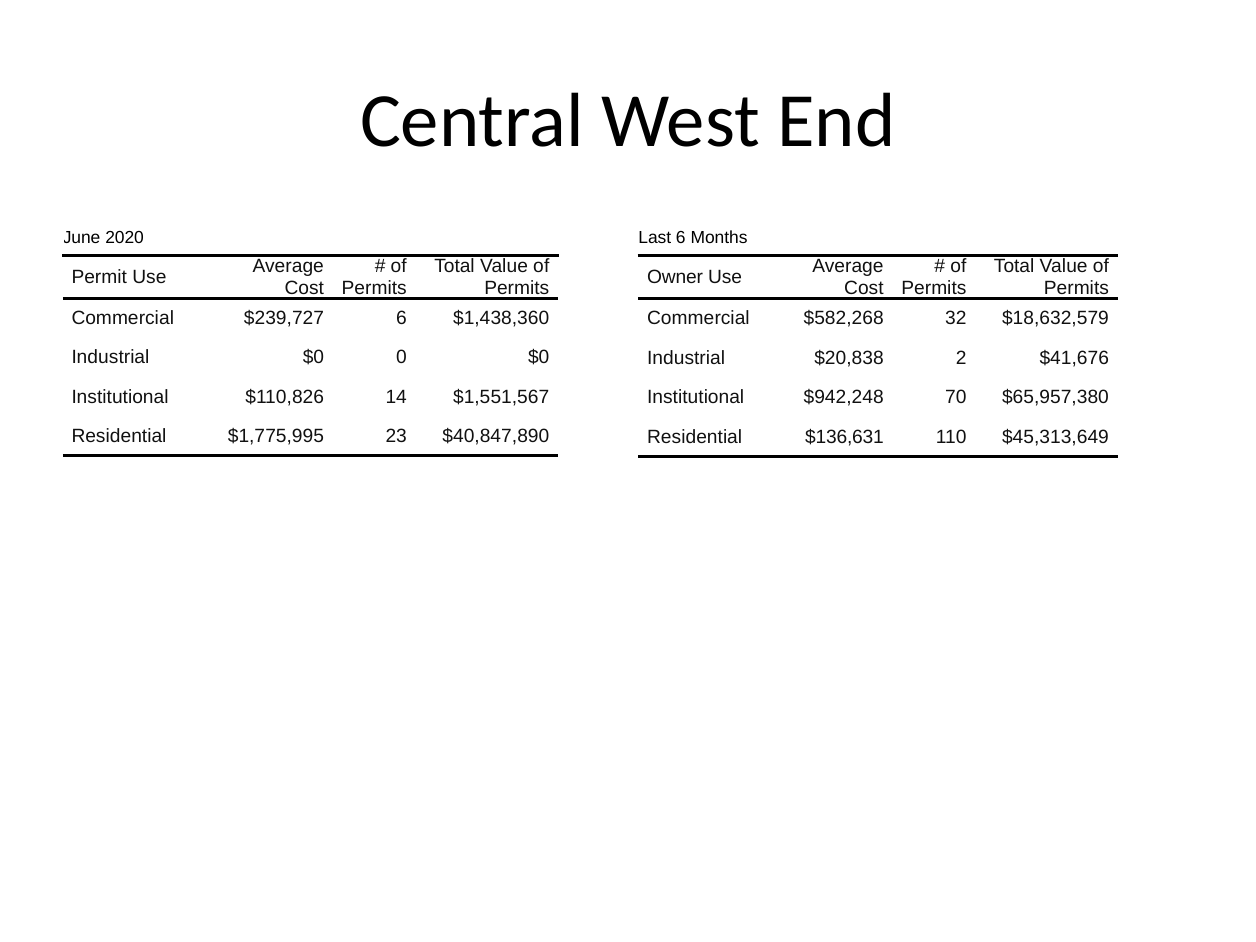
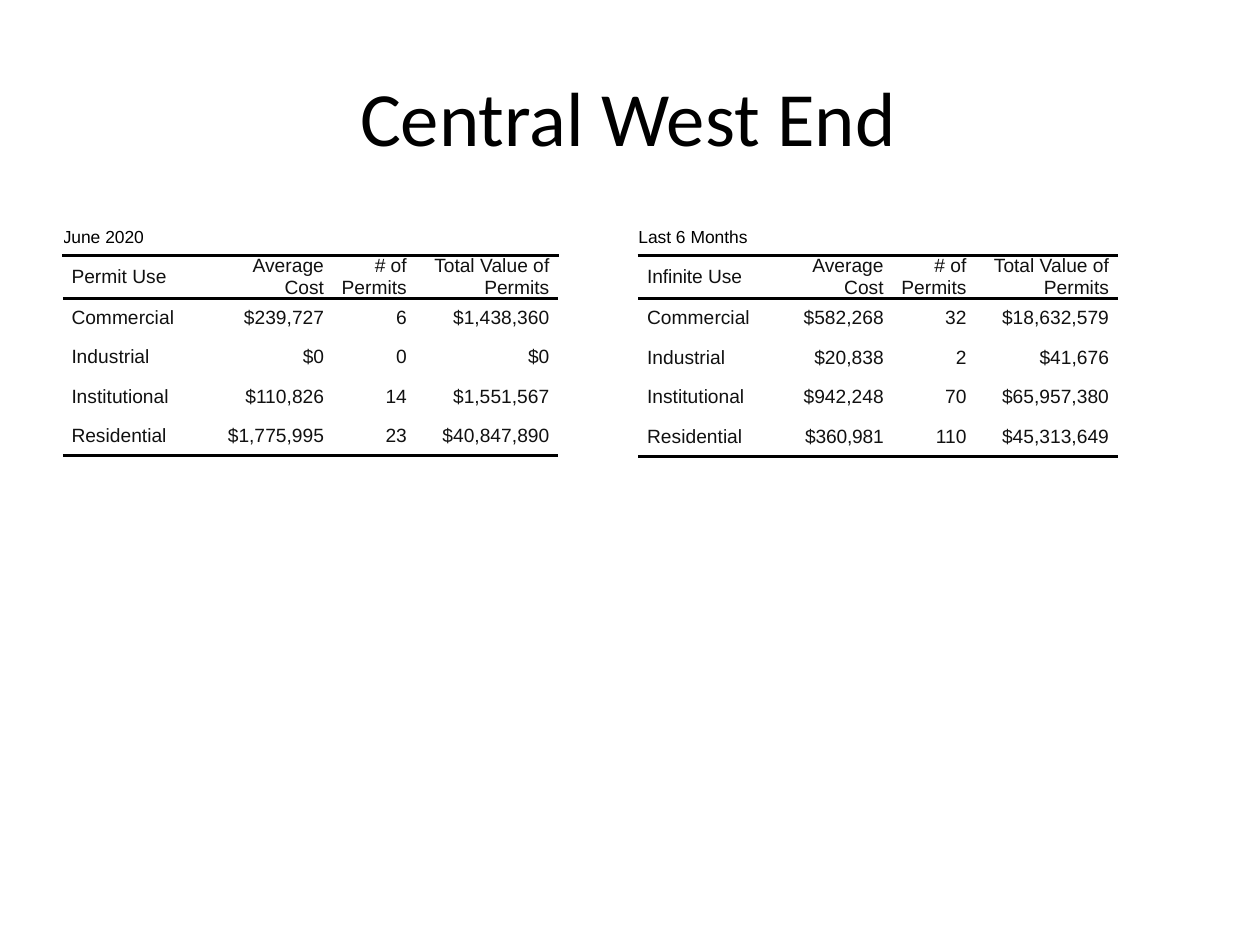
Owner: Owner -> Infinite (675, 277)
$136,631: $136,631 -> $360,981 (844, 437)
